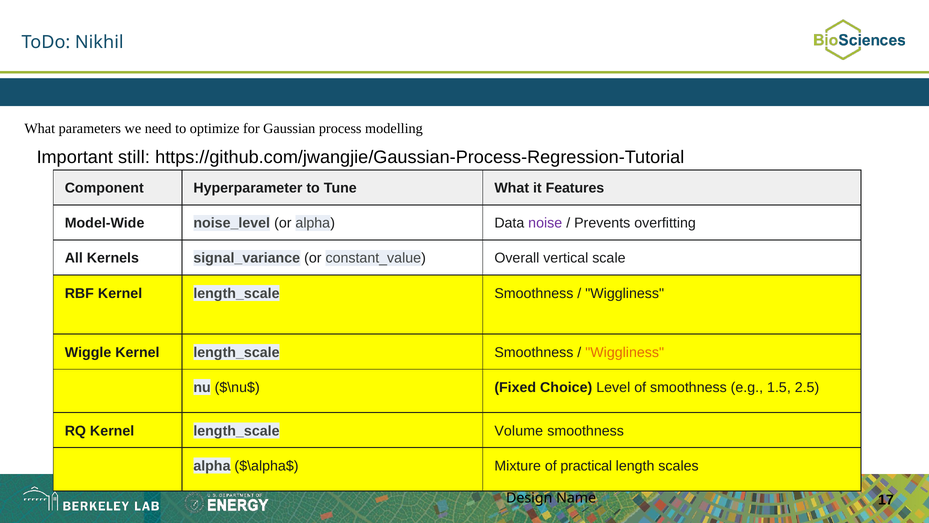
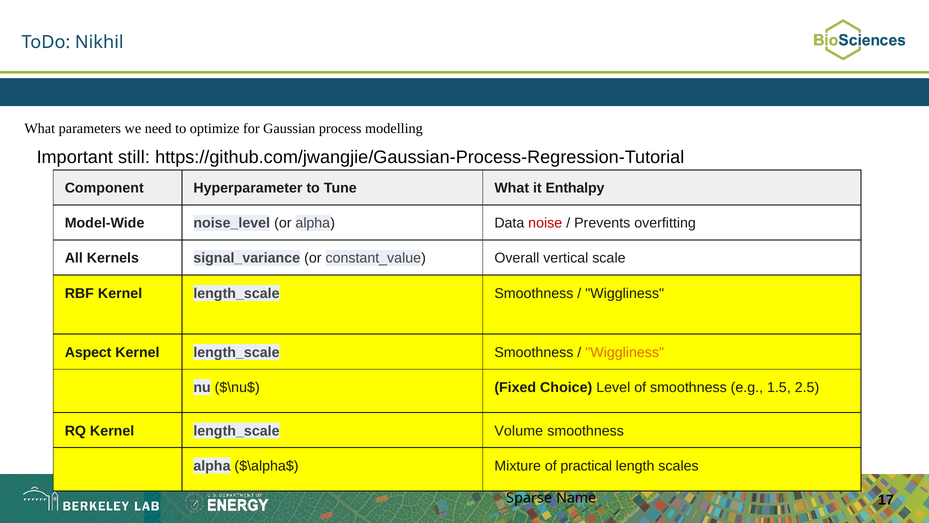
Features: Features -> Enthalpy (575, 188)
noise colour: purple -> red (545, 223)
Wiggle: Wiggle -> Aspect (88, 352)
Design: Design -> Sparse (529, 498)
